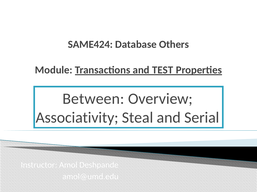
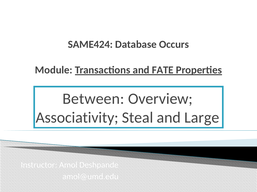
Others: Others -> Occurs (174, 45)
TEST: TEST -> FATE (163, 70)
Serial: Serial -> Large (202, 118)
